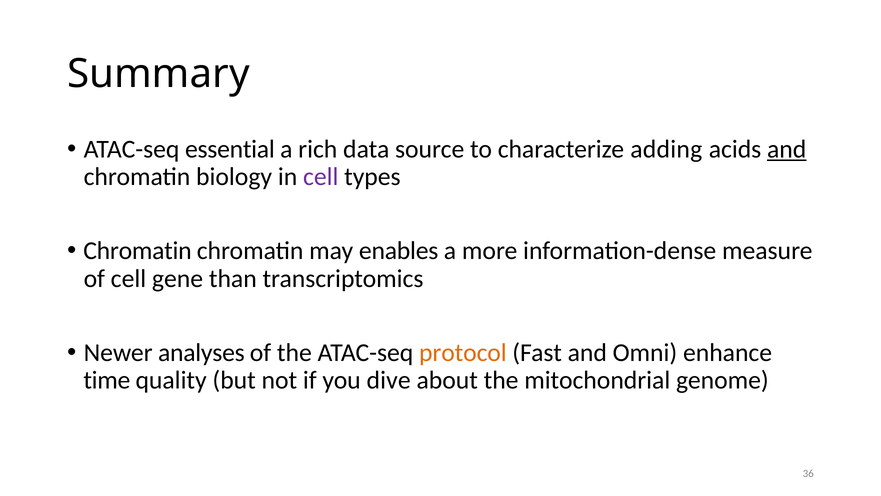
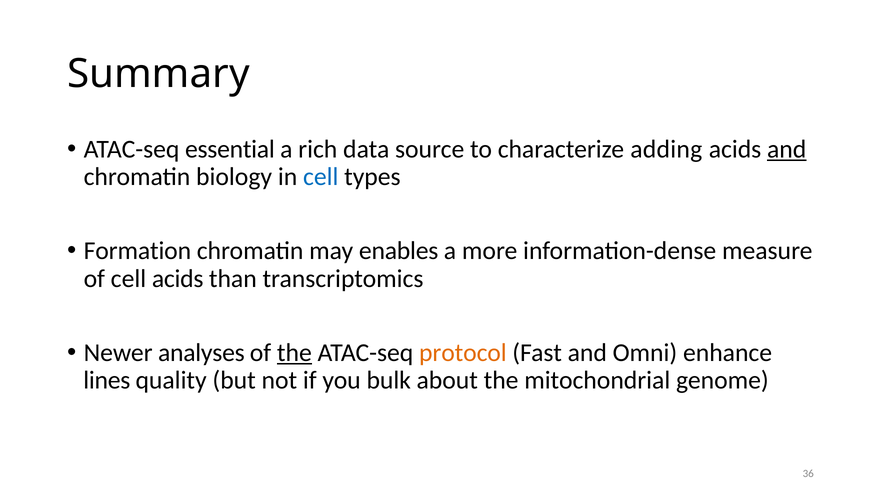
cell colour: purple -> blue (321, 177)
Chromatin: Chromatin -> Formation (137, 251)
cell gene: gene -> acids (178, 278)
the underline: none -> present (294, 352)
time: time -> lines (107, 380)
dive: dive -> bulk (389, 380)
